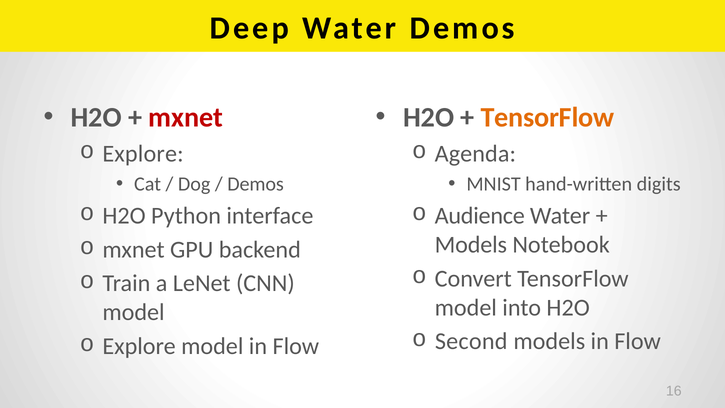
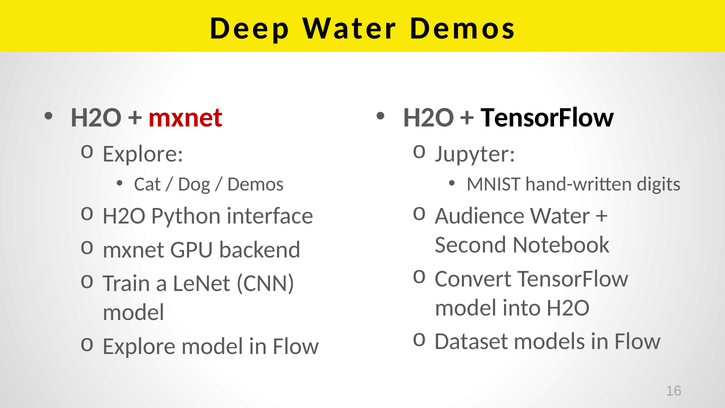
TensorFlow colour: orange -> black (547, 118)
Agenda: Agenda -> Jupyter (475, 154)
Models: Models -> Second (471, 245)
Second: Second -> Dataset (471, 341)
